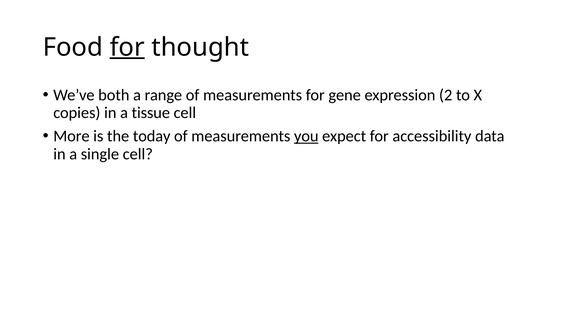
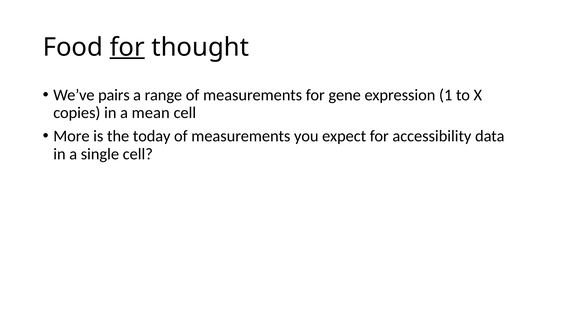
both: both -> pairs (114, 95)
2: 2 -> 1 (446, 95)
tissue: tissue -> mean (151, 113)
you underline: present -> none (306, 136)
